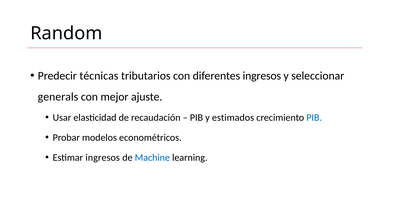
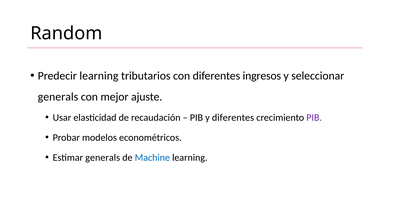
Predecir técnicas: técnicas -> learning (99, 76)
y estimados: estimados -> diferentes (233, 118)
PIB colour: blue -> purple (314, 118)
Estimar ingresos: ingresos -> generals (103, 158)
